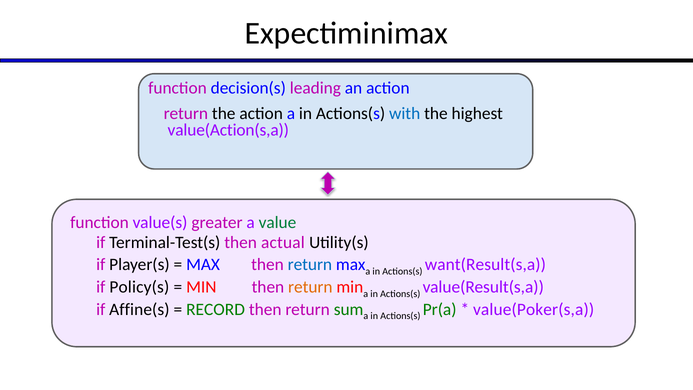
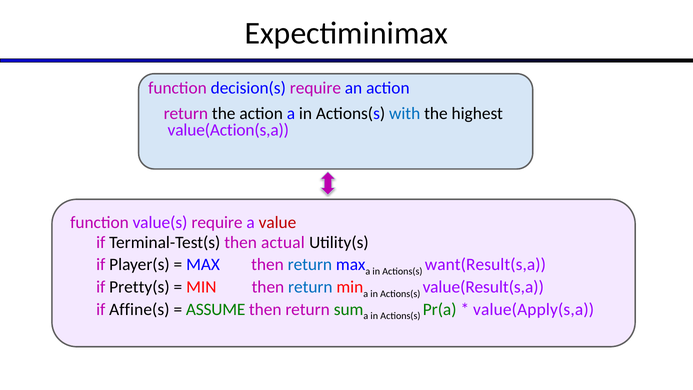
decision(s leading: leading -> require (315, 88)
value(s greater: greater -> require (217, 222)
value colour: green -> red (277, 222)
Policy(s: Policy(s -> Pretty(s (139, 287)
return colour: orange -> blue (310, 287)
RECORD: RECORD -> ASSUME (216, 309)
value(Poker(s,a: value(Poker(s,a -> value(Apply(s,a (534, 309)
